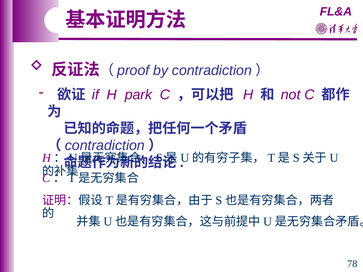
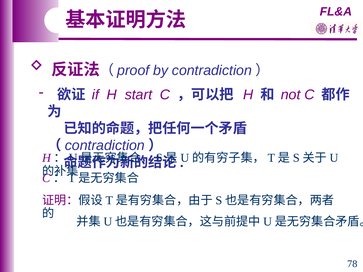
park: park -> start (138, 95)
